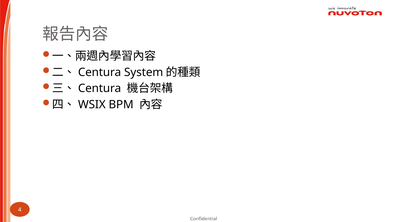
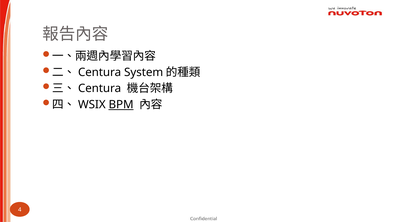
BPM underline: none -> present (121, 105)
